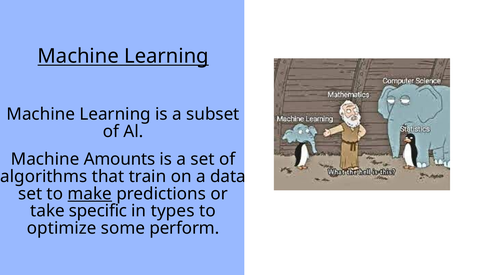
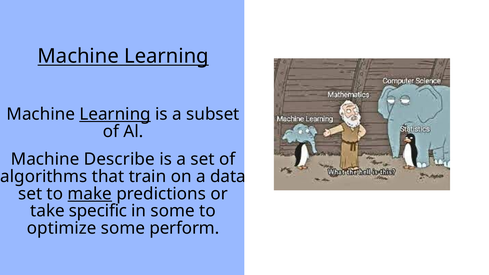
Learning underline: none -> present (115, 114)
Amounts: Amounts -> Describe (119, 159)
in types: types -> some (173, 211)
